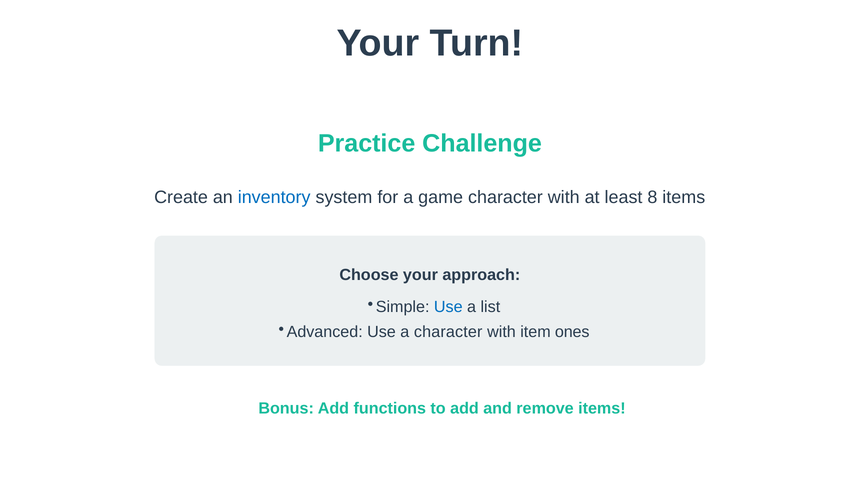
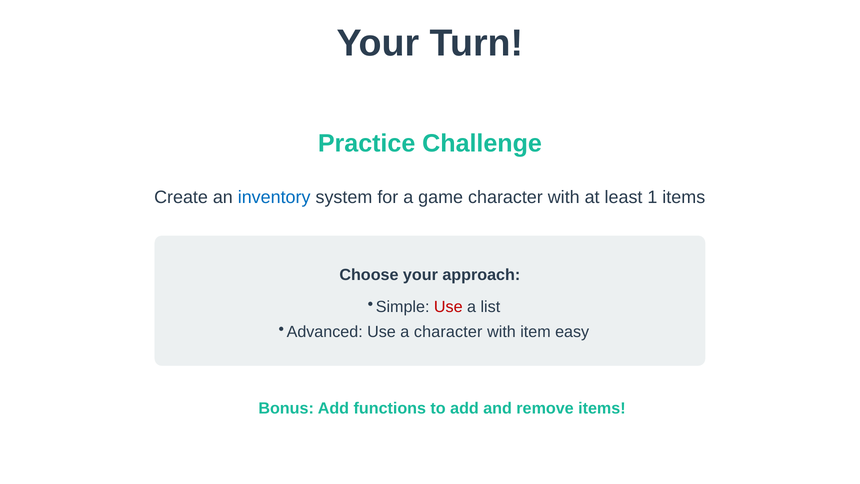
8: 8 -> 1 (652, 197)
Use colour: blue -> red (448, 307)
ones: ones -> easy (572, 332)
